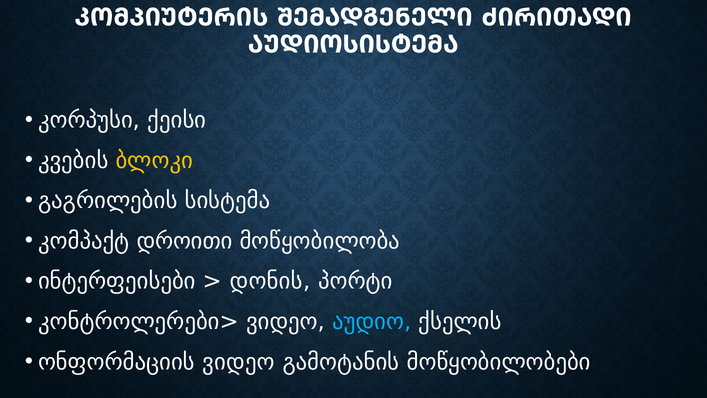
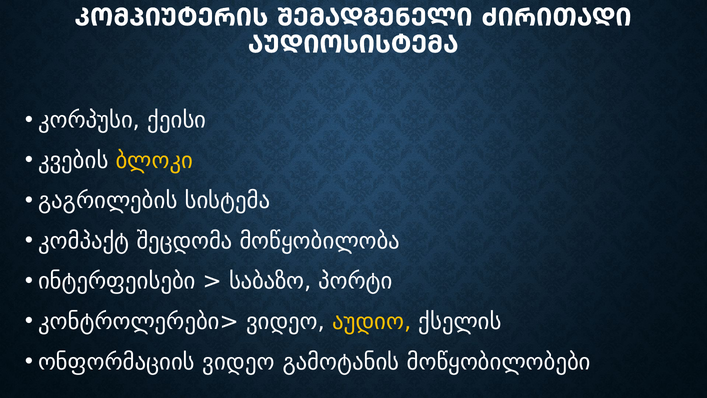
დროითი: დროითი -> შეცდომა (185, 241)
დონის: დონის -> საბაზო (270, 281)
აუდიო colour: light blue -> yellow (372, 321)
